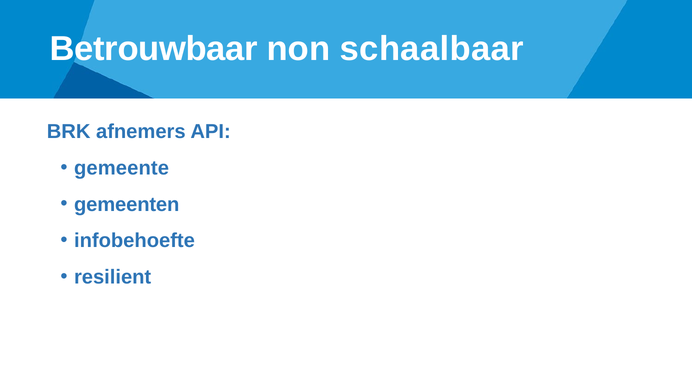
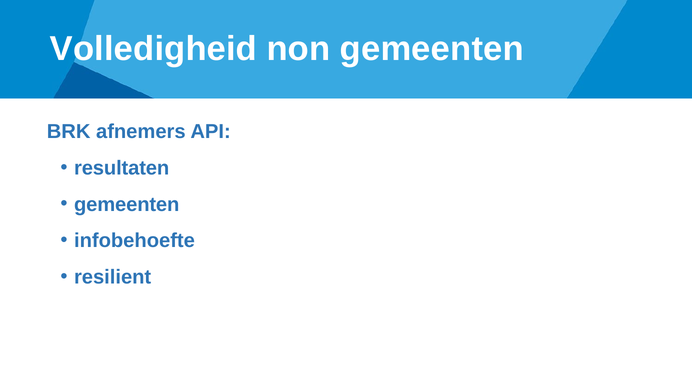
Betrouwbaar: Betrouwbaar -> Volledigheid (153, 49)
non schaalbaar: schaalbaar -> gemeenten (432, 49)
gemeente: gemeente -> resultaten (122, 168)
